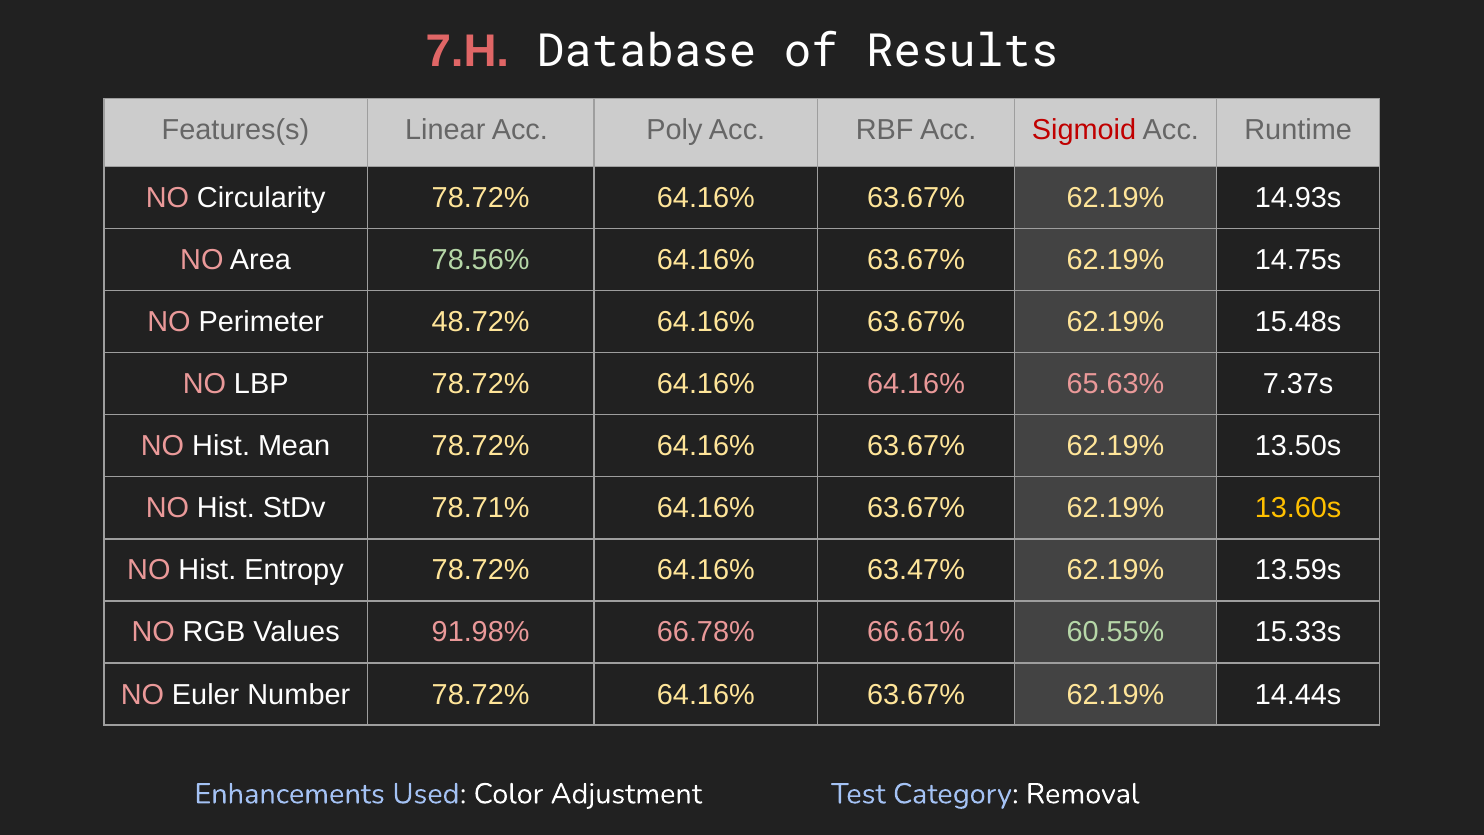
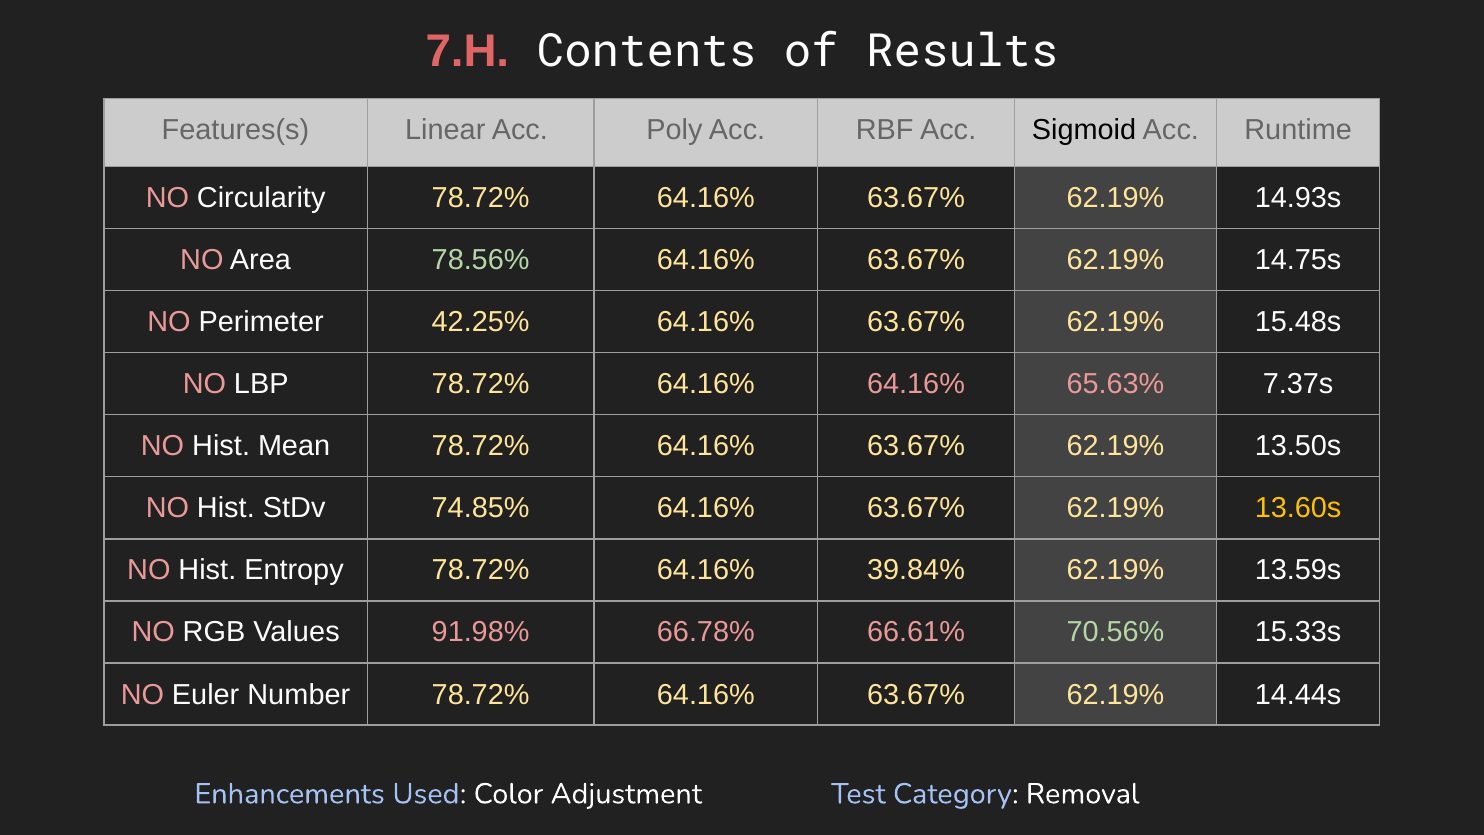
Database: Database -> Contents (647, 51)
Sigmoid colour: red -> black (1084, 130)
48.72%: 48.72% -> 42.25% (481, 322)
78.71%: 78.71% -> 74.85% (481, 508)
63.47%: 63.47% -> 39.84% (916, 570)
60.55%: 60.55% -> 70.56% (1116, 632)
